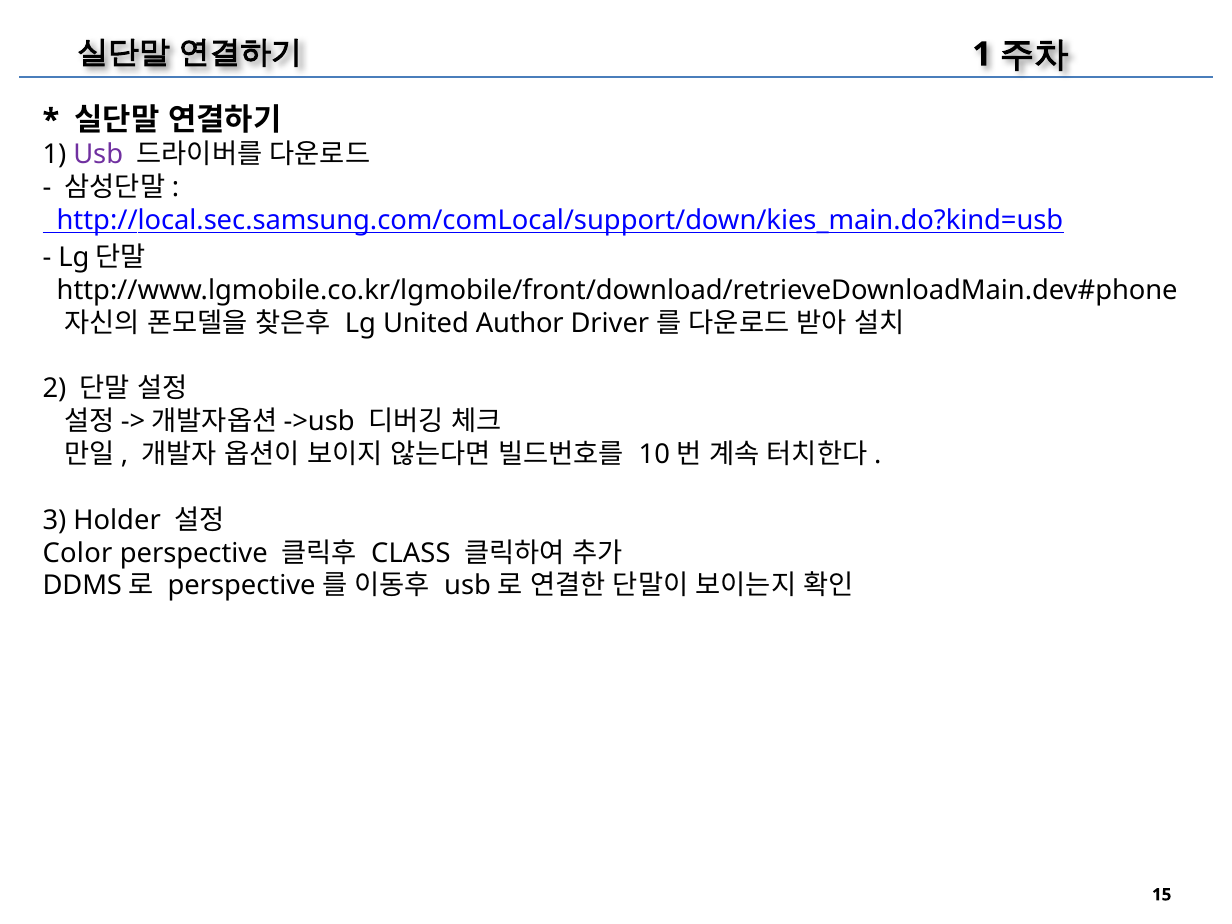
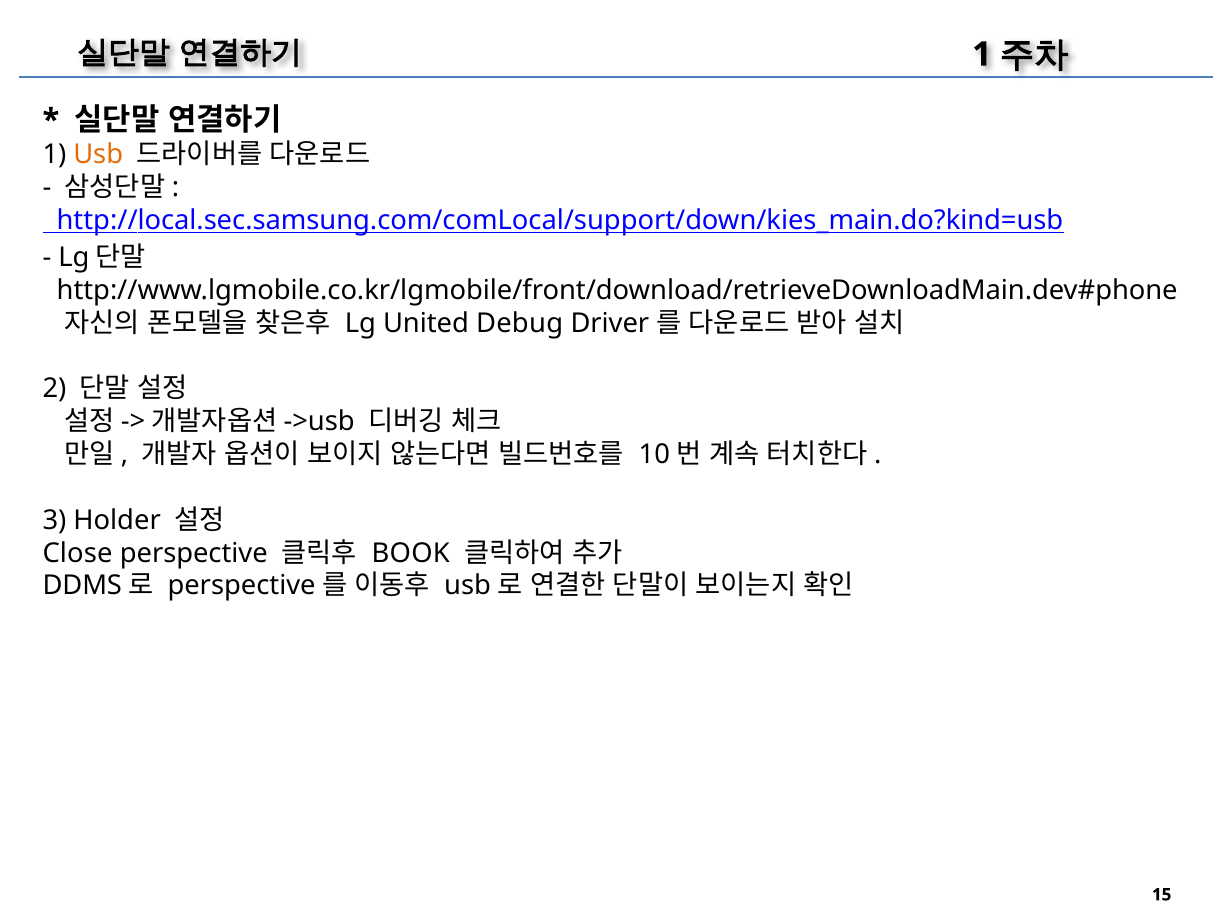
Usb colour: purple -> orange (98, 155)
Author: Author -> Debug (520, 323)
Color: Color -> Close (78, 553)
CLASS: CLASS -> BOOK (411, 553)
